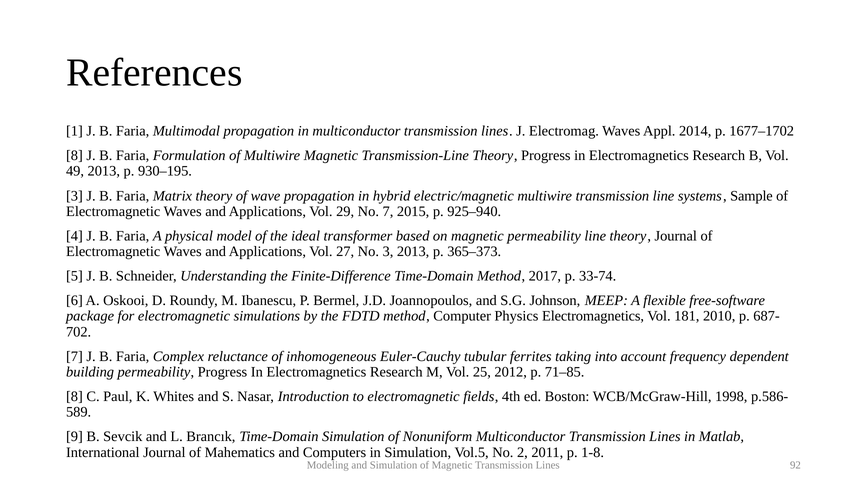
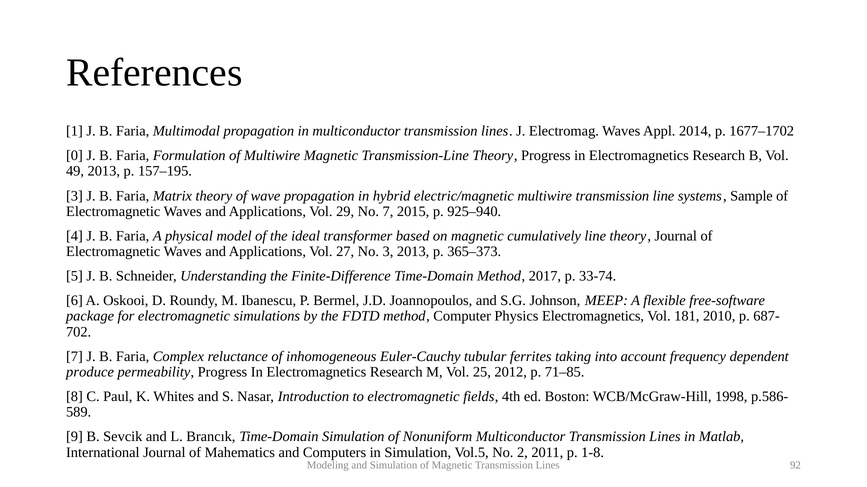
8: 8 -> 0 (74, 156)
930–195: 930–195 -> 157–195 (165, 171)
magnetic permeability: permeability -> cumulatively (544, 236)
building: building -> produce (90, 372)
